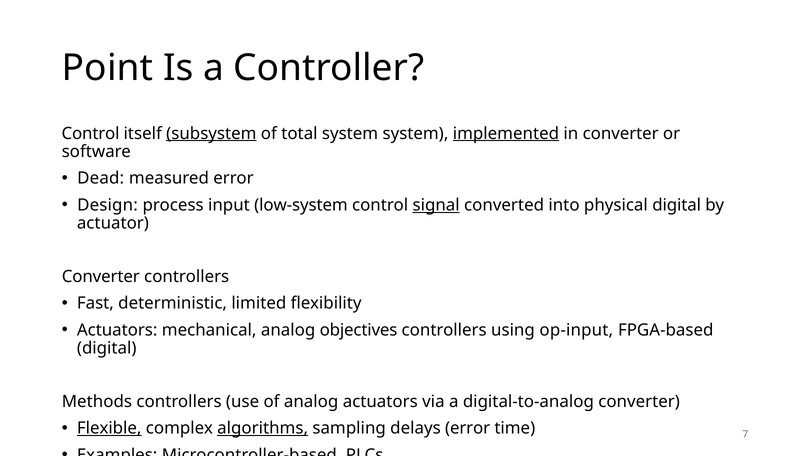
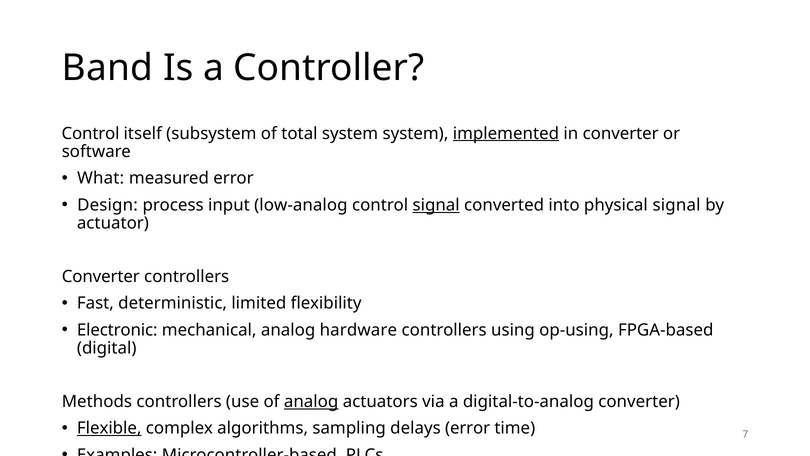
Point: Point -> Band (107, 68)
subsystem underline: present -> none (211, 133)
Dead: Dead -> What (101, 178)
low-system: low-system -> low-analog (301, 205)
physical digital: digital -> signal (677, 205)
Actuators: Actuators -> Electronic (117, 330)
objectives: objectives -> hardware (358, 330)
op-input: op-input -> op-using (576, 330)
analog underline: none -> present (311, 401)
algorithms underline: present -> none (263, 428)
